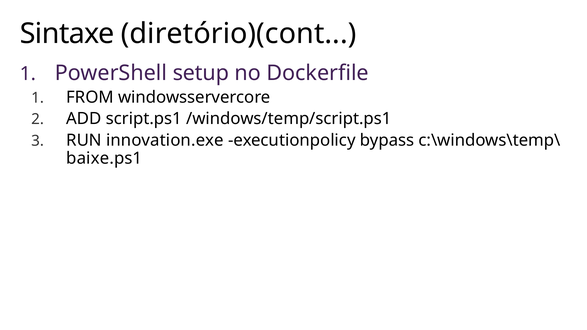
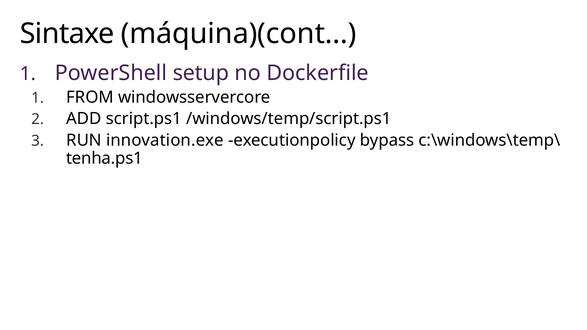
diretório)(cont: diretório)(cont -> máquina)(cont (239, 34)
baixe.ps1: baixe.ps1 -> tenha.ps1 (104, 158)
